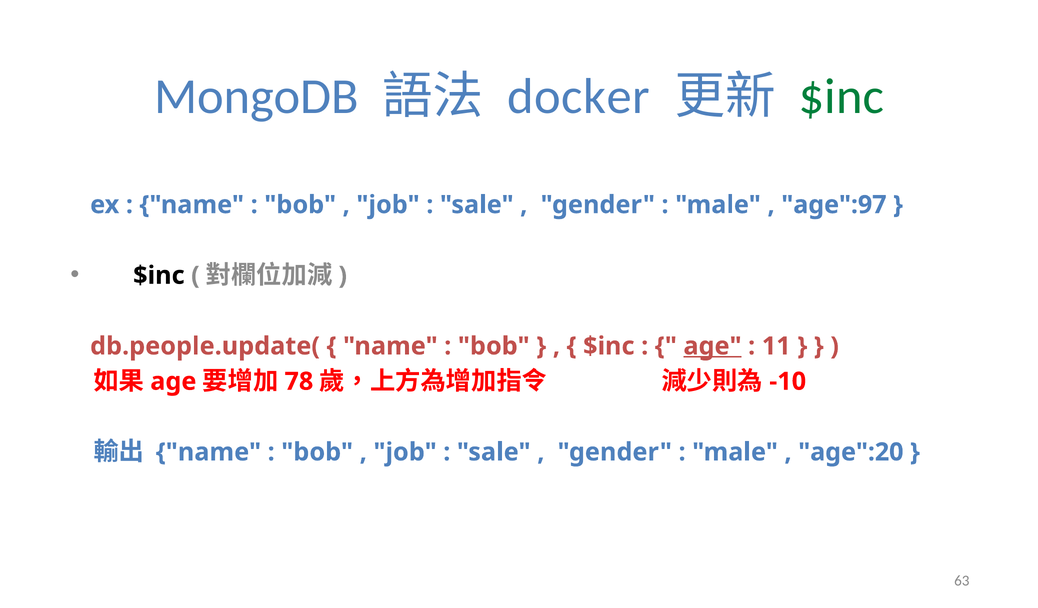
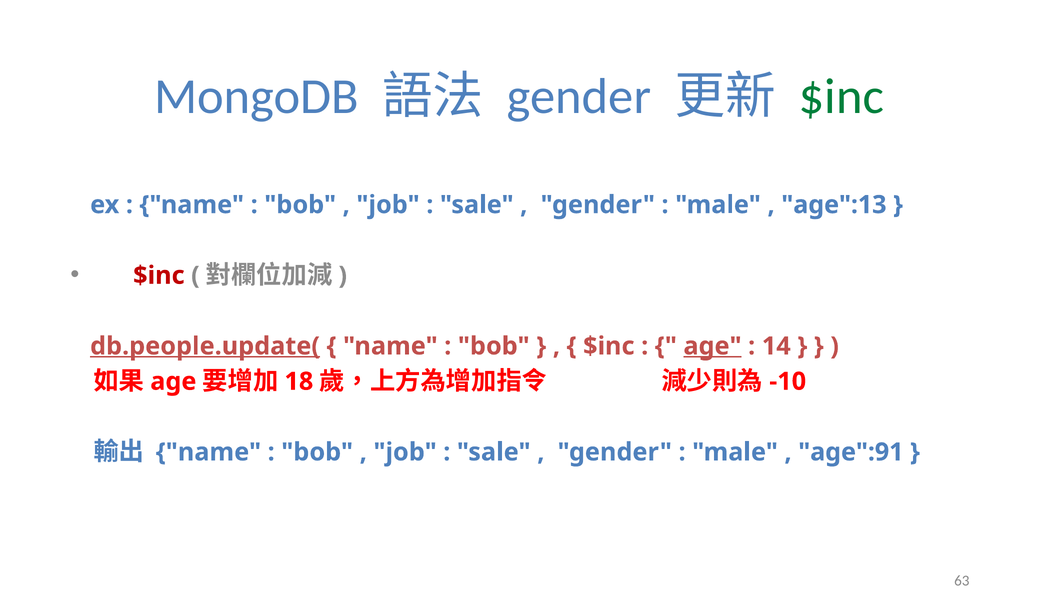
docker: docker -> gender (579, 97)
age":97: age":97 -> age":13 (834, 205)
$inc colour: black -> red (159, 276)
db.people.update( underline: none -> present (205, 346)
11: 11 -> 14 (776, 346)
78: 78 -> 18 (299, 382)
age":20: age":20 -> age":91 (851, 453)
